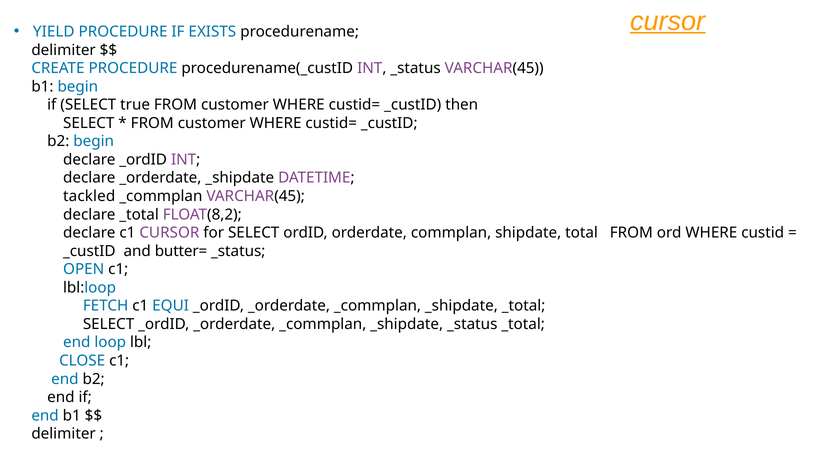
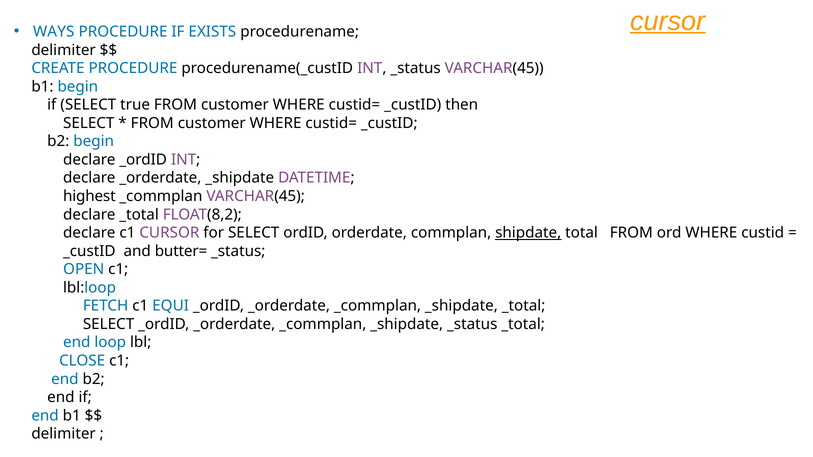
YIELD: YIELD -> WAYS (54, 32)
tackled: tackled -> highest (89, 196)
shipdate underline: none -> present (528, 233)
